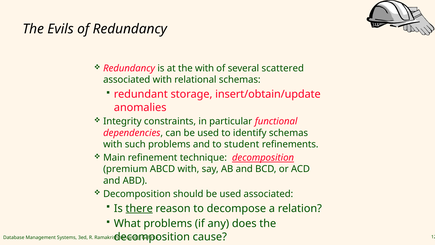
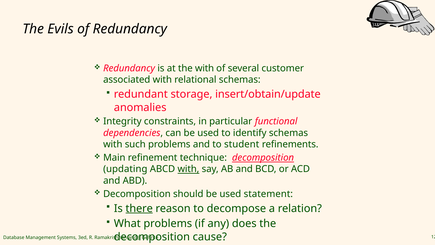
scattered: scattered -> customer (283, 68)
premium: premium -> updating (125, 169)
with underline: none -> present (188, 169)
used associated: associated -> statement (268, 194)
